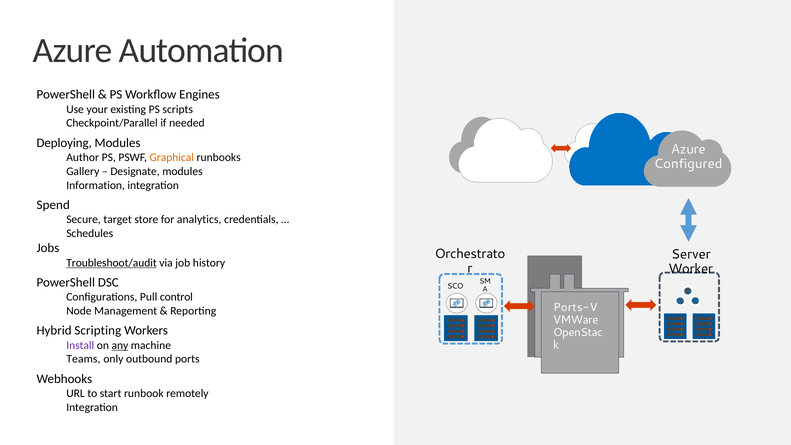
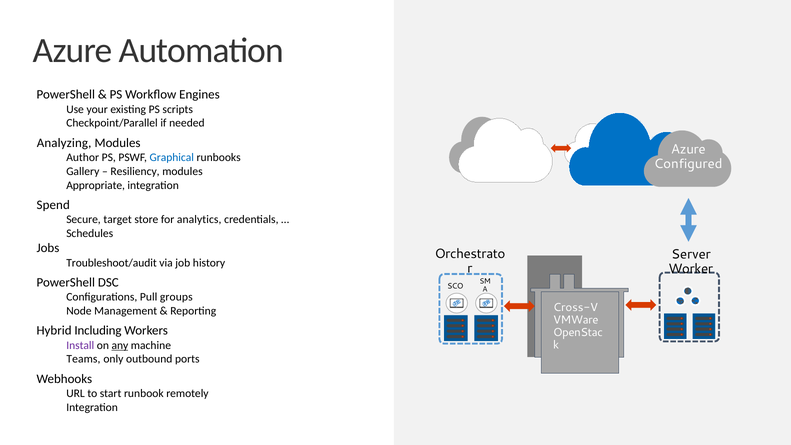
Deploying: Deploying -> Analyzing (64, 143)
Graphical colour: orange -> blue (172, 157)
Designate: Designate -> Resiliency (135, 171)
Information: Information -> Appropriate (96, 185)
Troubleshoot/audit underline: present -> none (112, 263)
control: control -> groups (176, 297)
Ports-V: Ports-V -> Cross-V (575, 307)
Scripting: Scripting -> Including (98, 331)
